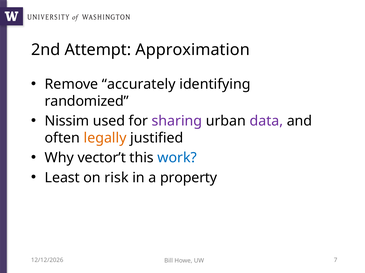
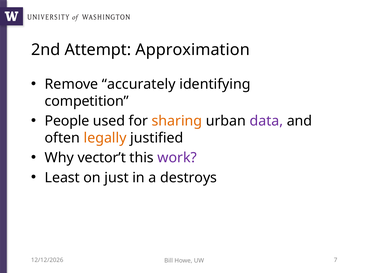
randomized: randomized -> competition (87, 101)
Nissim: Nissim -> People (67, 121)
sharing colour: purple -> orange (177, 121)
work colour: blue -> purple (177, 158)
risk: risk -> just (117, 178)
property: property -> destroys (189, 178)
